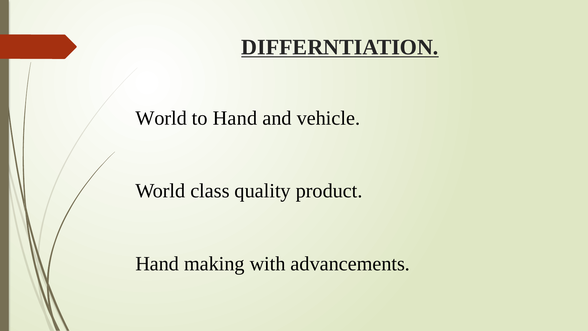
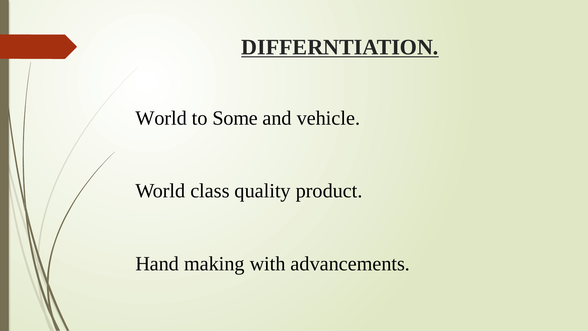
to Hand: Hand -> Some (235, 118)
